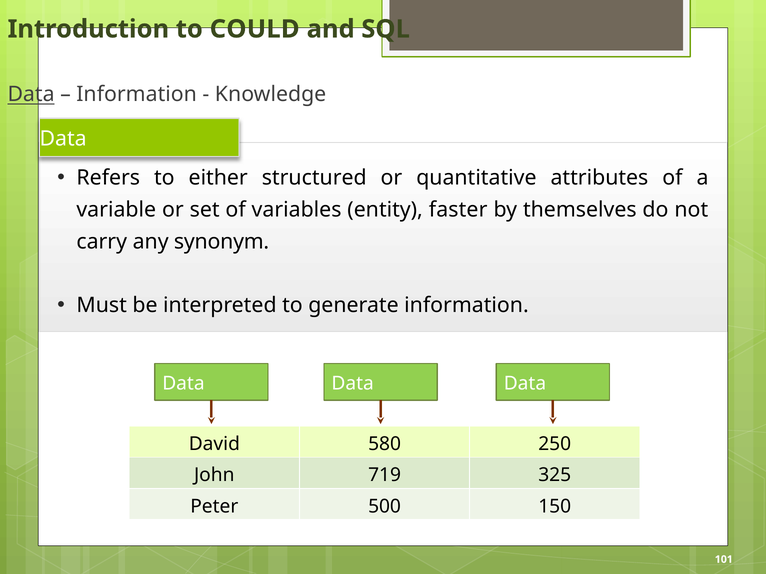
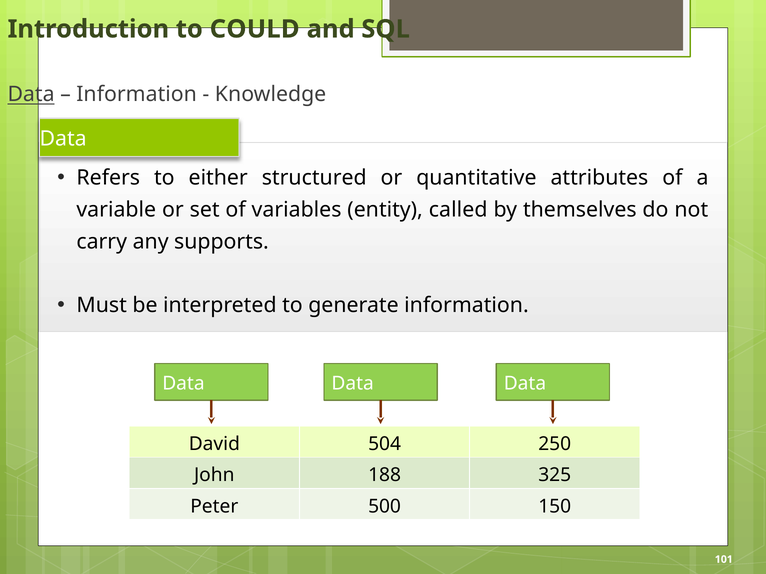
faster: faster -> called (458, 210)
synonym: synonym -> supports (221, 242)
580: 580 -> 504 (385, 445)
719: 719 -> 188 (385, 476)
